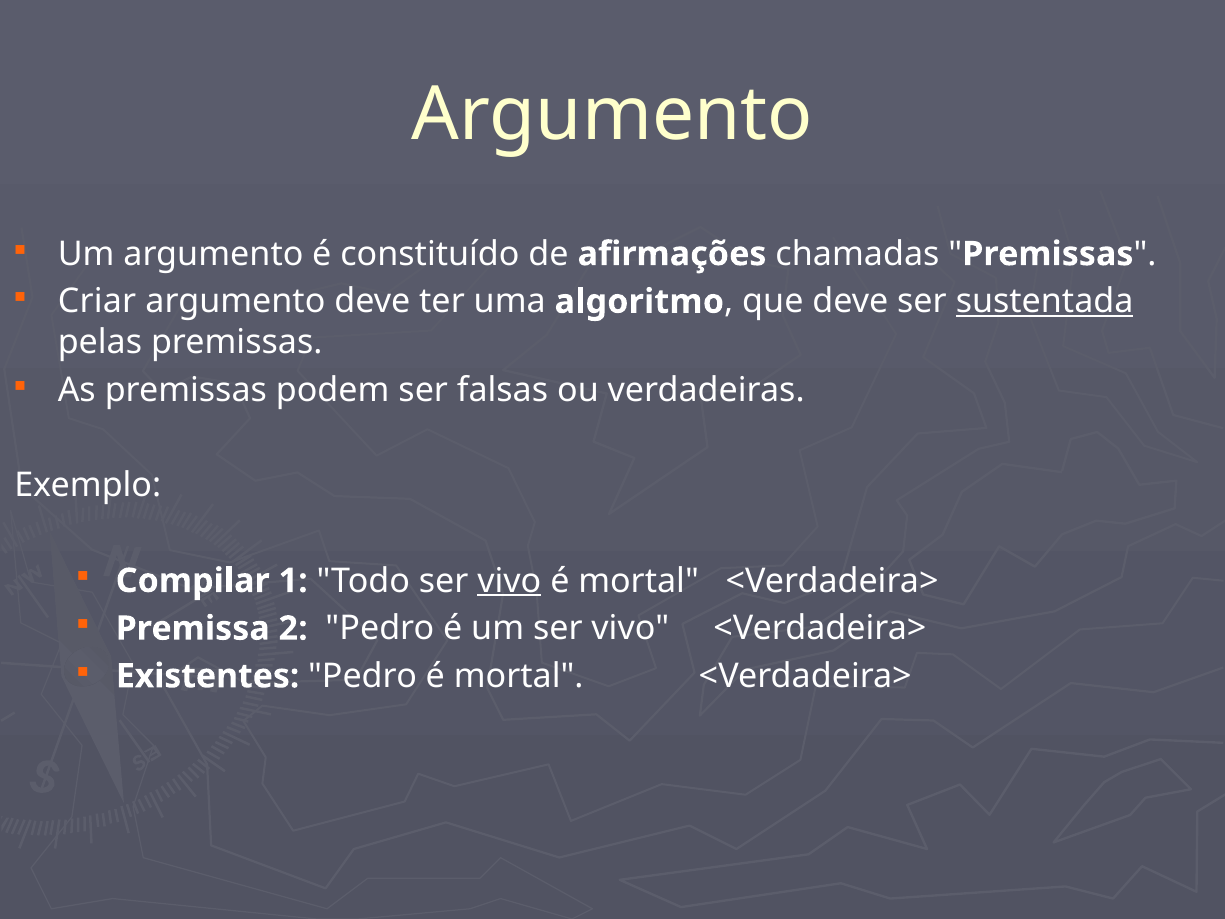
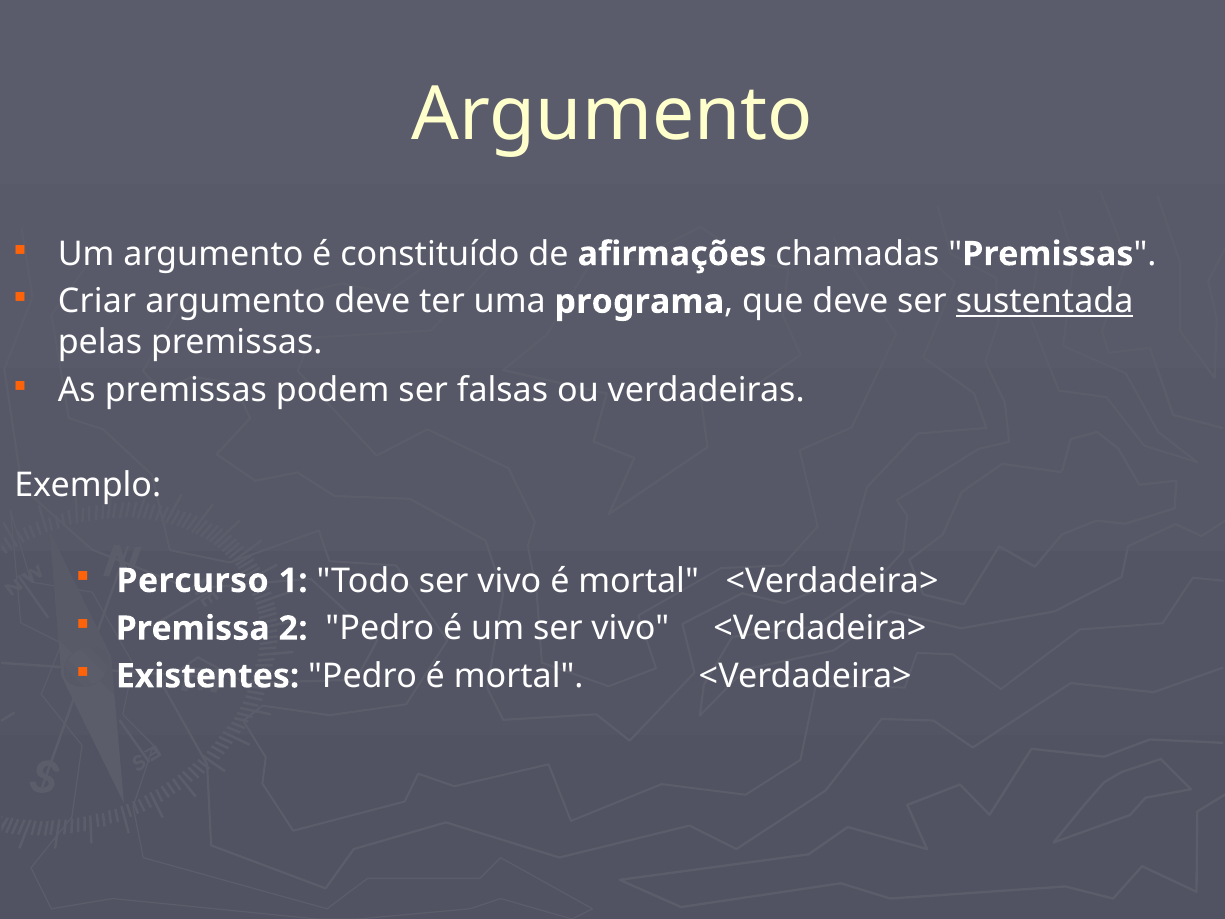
algoritmo: algoritmo -> programa (639, 302)
Compilar: Compilar -> Percurso (193, 581)
vivo underline: present -> none (509, 581)
